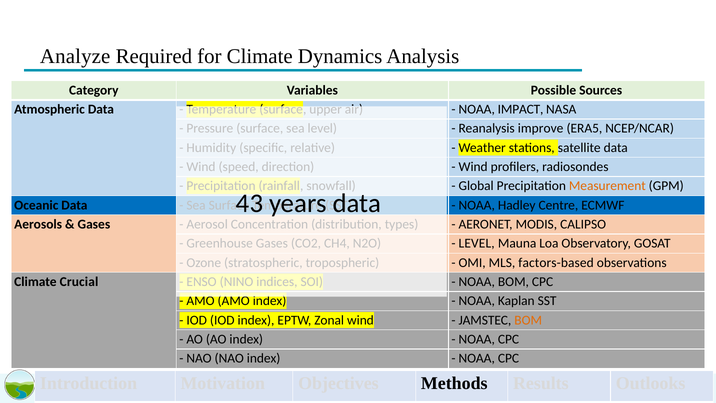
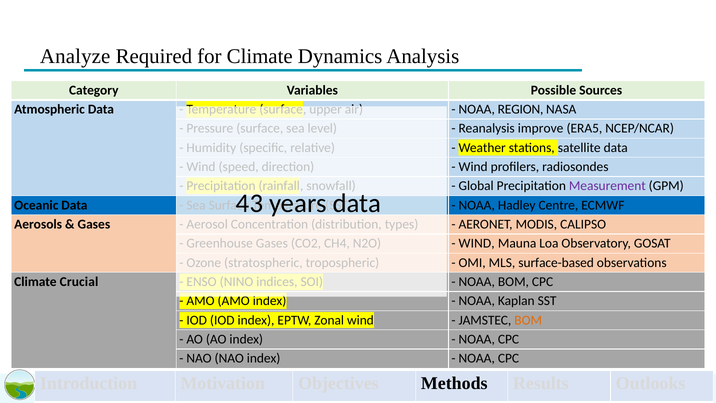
IMPACT: IMPACT -> REGION (521, 109)
Measurement colour: orange -> purple (607, 186)
LEVEL: LEVEL -> WIND (477, 243)
factors-based: factors-based -> surface-based (556, 263)
